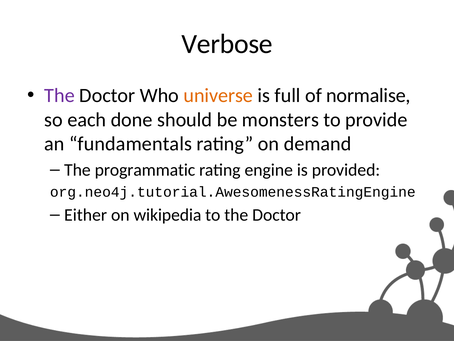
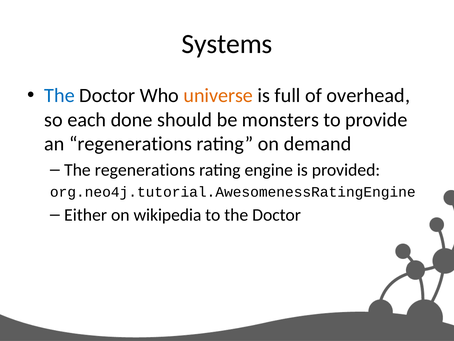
Verbose: Verbose -> Systems (227, 44)
The colour: purple -> blue (59, 95)
normalise: normalise -> overhead (368, 95)
an fundamentals: fundamentals -> regenerations (131, 144)
The programmatic: programmatic -> regenerations (145, 170)
